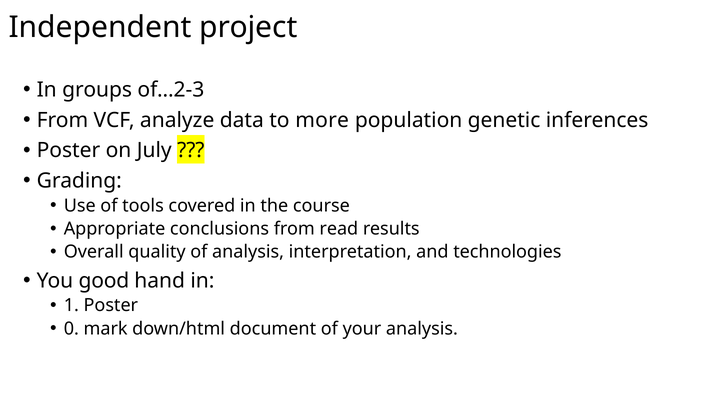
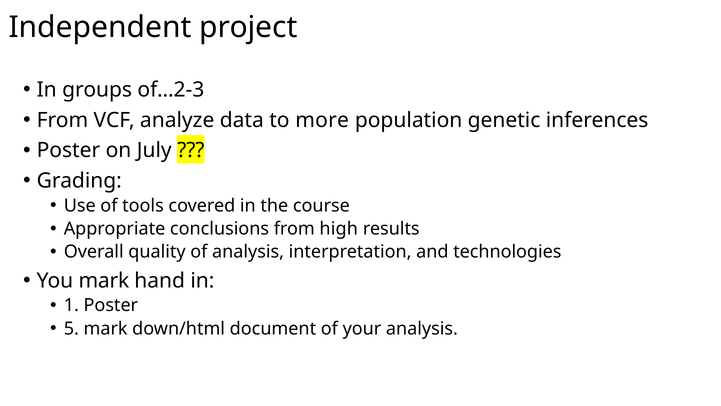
read: read -> high (339, 229)
You good: good -> mark (104, 280)
0: 0 -> 5 (71, 328)
